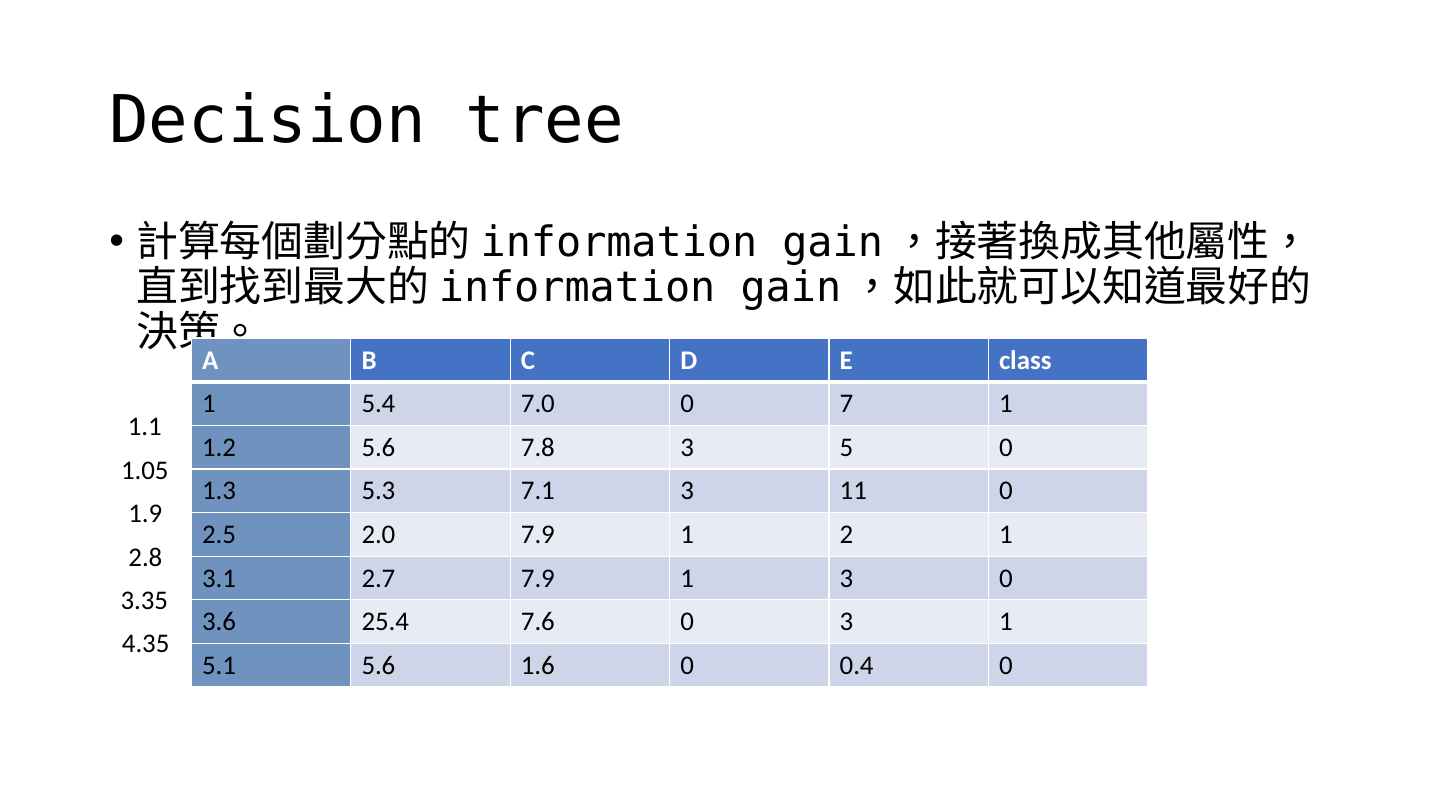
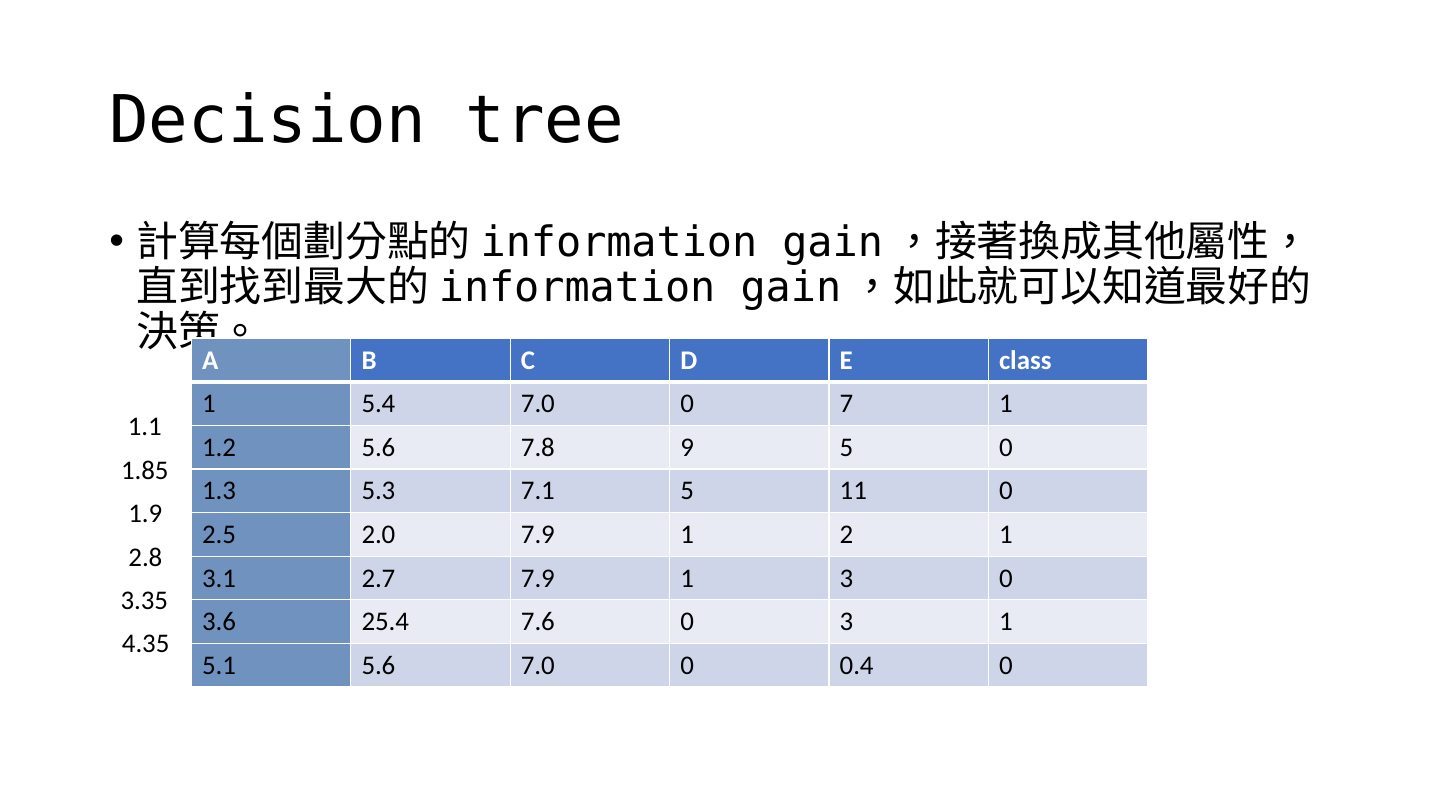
7.8 3: 3 -> 9 (687, 448)
1.05: 1.05 -> 1.85 (145, 470)
7.1 3: 3 -> 5 (687, 491)
5.6 1.6: 1.6 -> 7.0 (538, 666)
